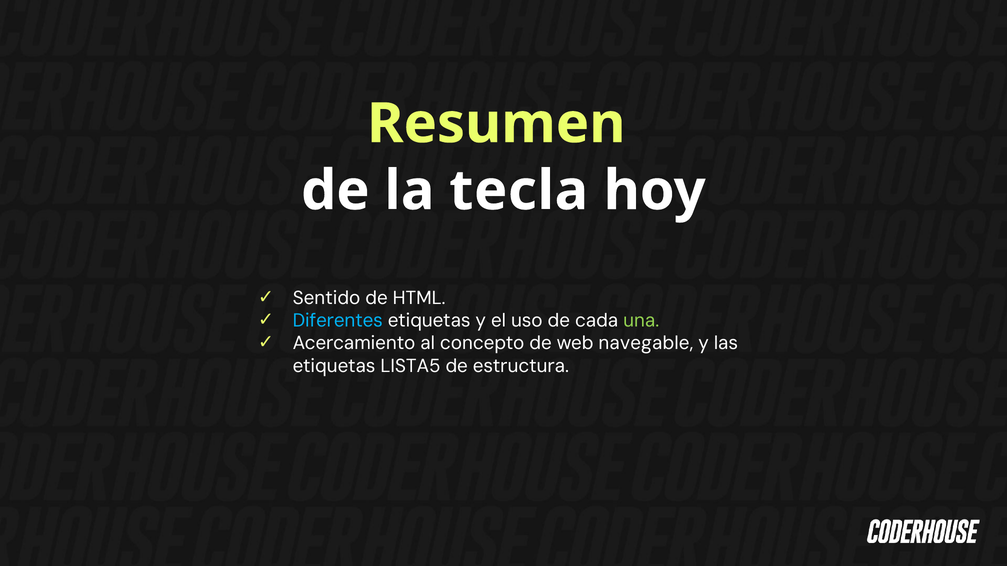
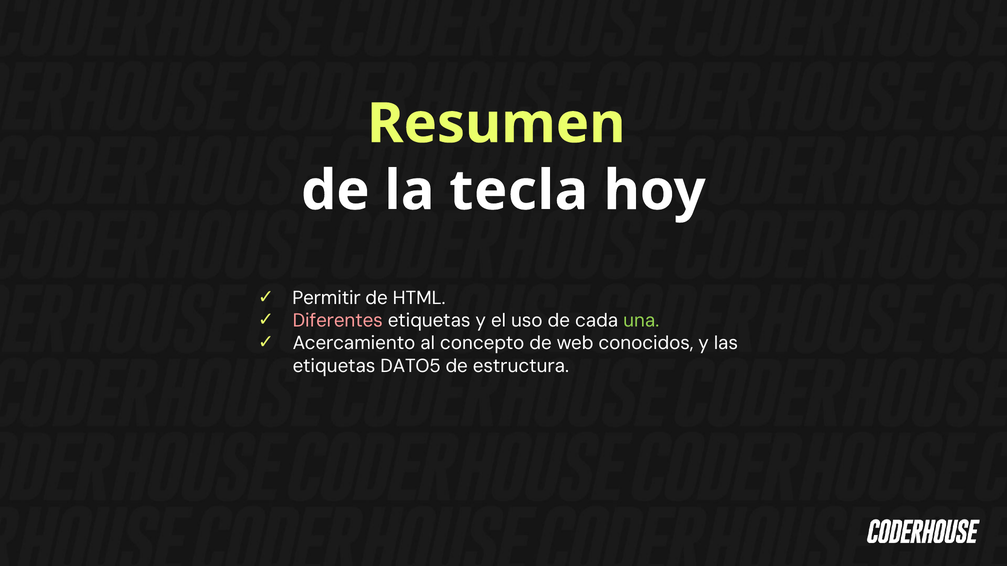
Sentido: Sentido -> Permitir (327, 298)
Diferentes colour: light blue -> pink (338, 321)
navegable: navegable -> conocidos (646, 344)
LISTA5: LISTA5 -> DATO5 (411, 366)
